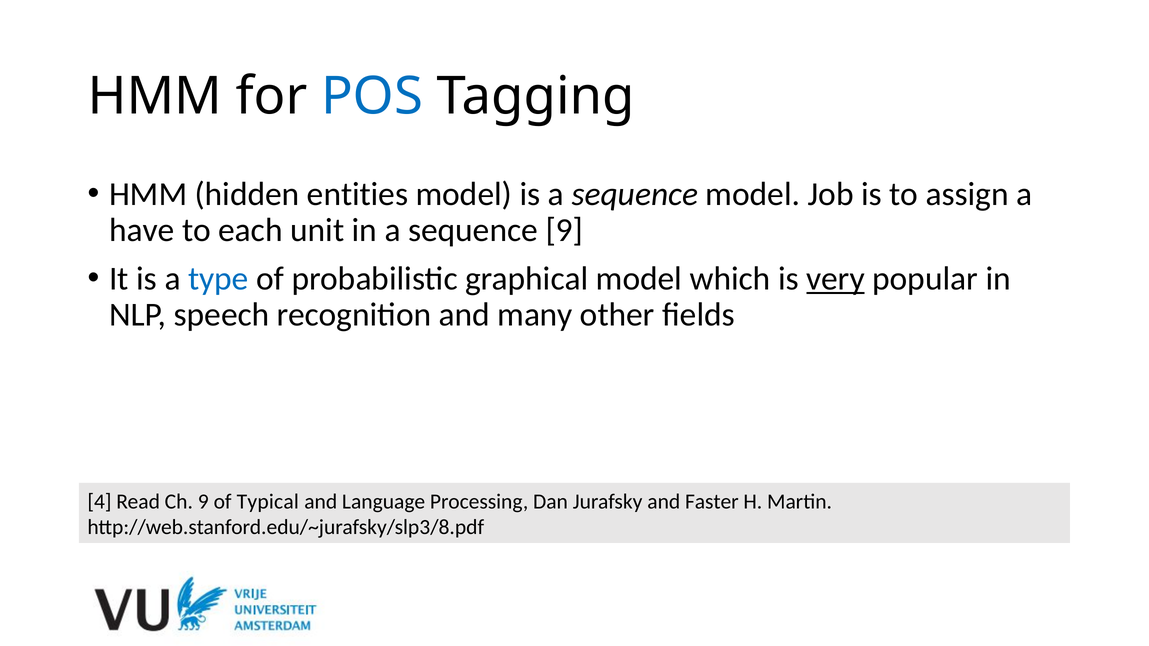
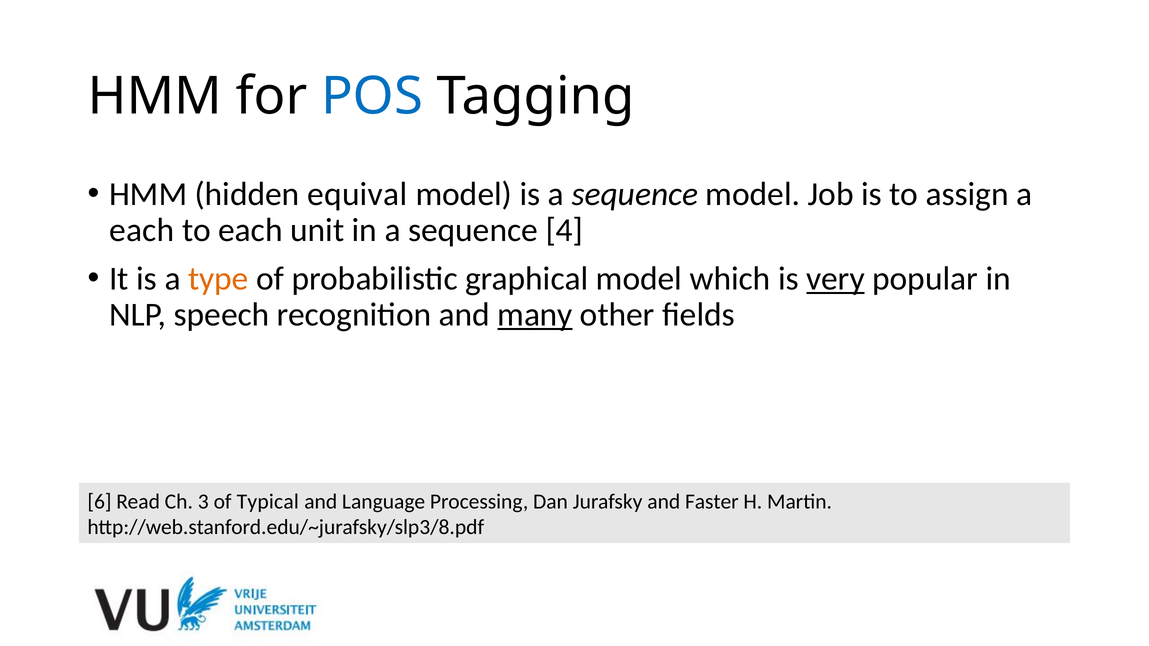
entities: entities -> equival (357, 194)
have: have -> each (142, 230)
sequence 9: 9 -> 4 (564, 230)
type colour: blue -> orange (218, 279)
many underline: none -> present (535, 315)
4: 4 -> 6 (99, 502)
Ch 9: 9 -> 3 (203, 502)
